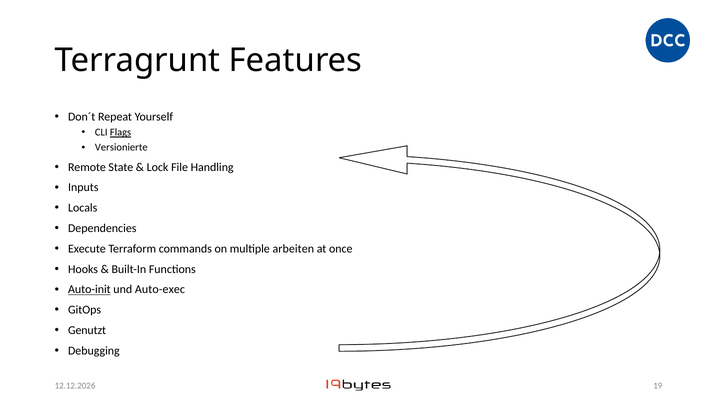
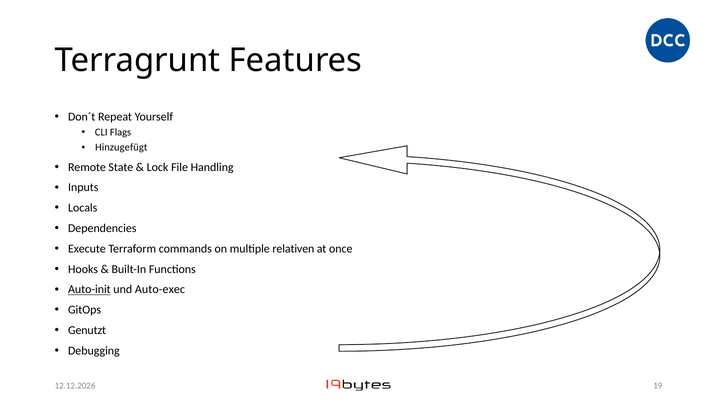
Flags underline: present -> none (121, 132)
Versionierte: Versionierte -> Hinzugefügt (121, 147)
arbeiten: arbeiten -> relativen (293, 248)
